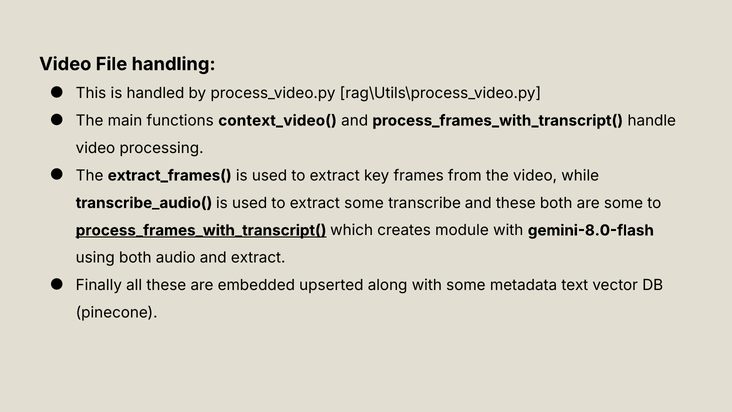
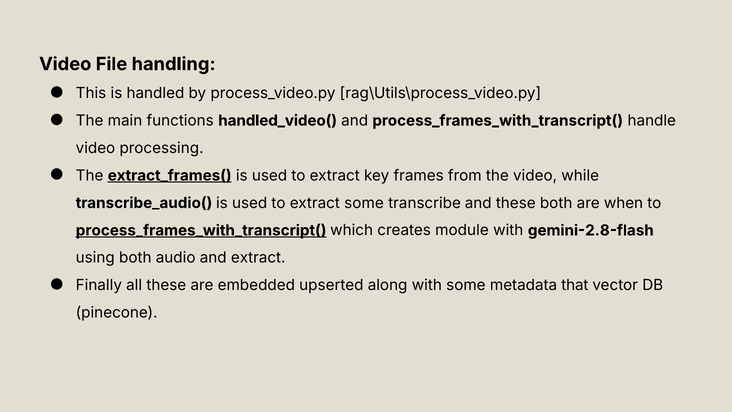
context_video(: context_video( -> handled_video( (278, 121)
extract_frames( underline: none -> present (170, 175)
are some: some -> when (624, 203)
gemini-8.0-flash: gemini-8.0-flash -> gemini-2.8-flash (591, 230)
text: text -> that (575, 285)
